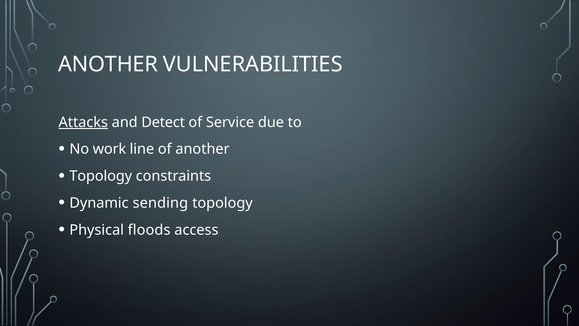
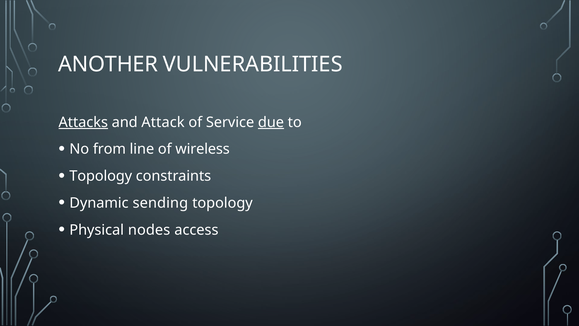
Detect: Detect -> Attack (163, 122)
due underline: none -> present (271, 122)
work: work -> from (109, 149)
of another: another -> wireless (203, 149)
floods: floods -> nodes (149, 230)
